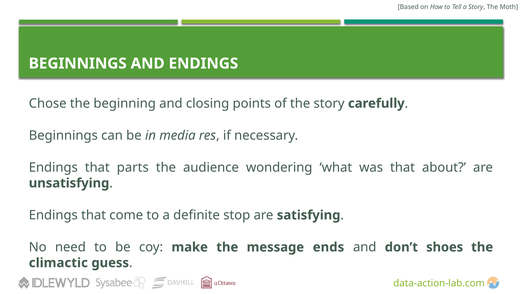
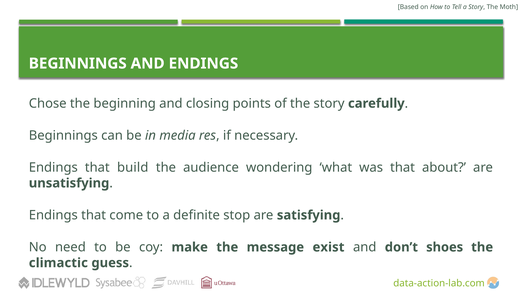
parts: parts -> build (133, 167)
ends: ends -> exist (328, 247)
